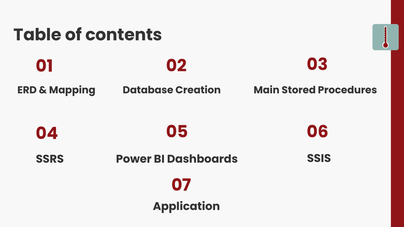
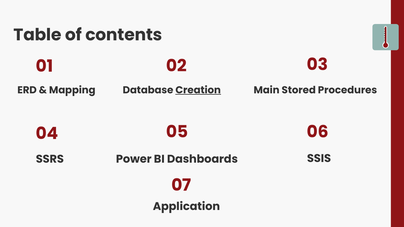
Creation underline: none -> present (198, 90)
